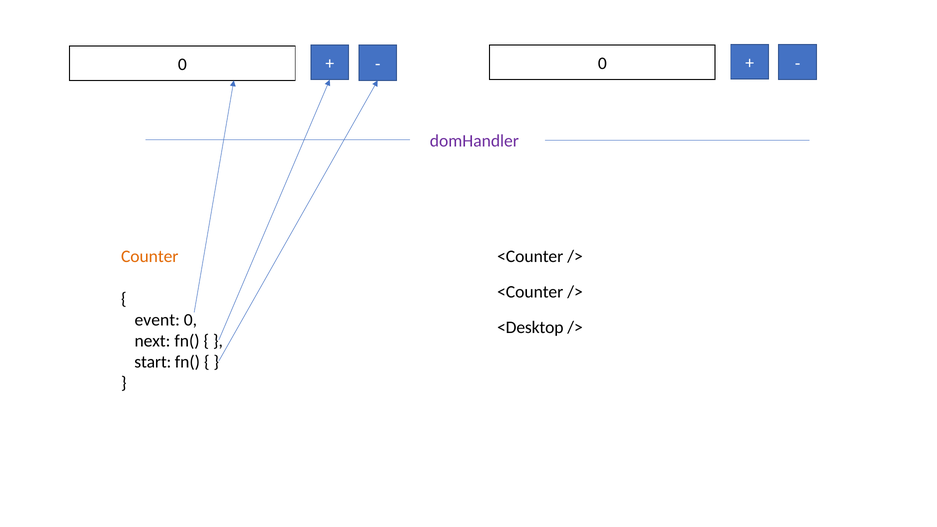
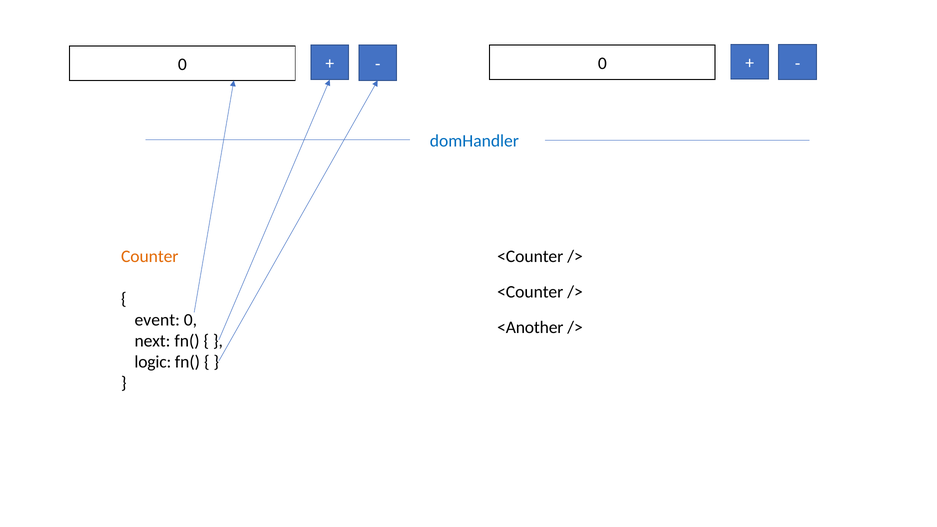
domHandler colour: purple -> blue (474, 141)
<Desktop: <Desktop -> <Another (530, 328)
start: start -> logic (153, 362)
